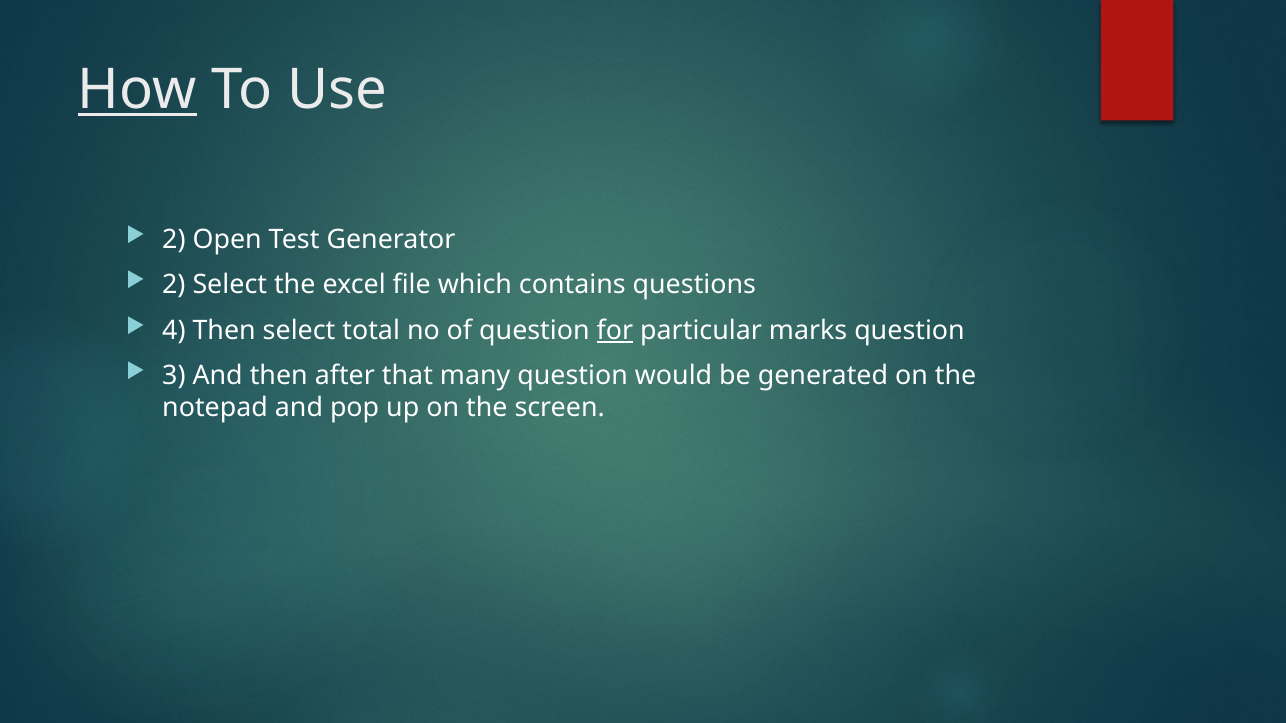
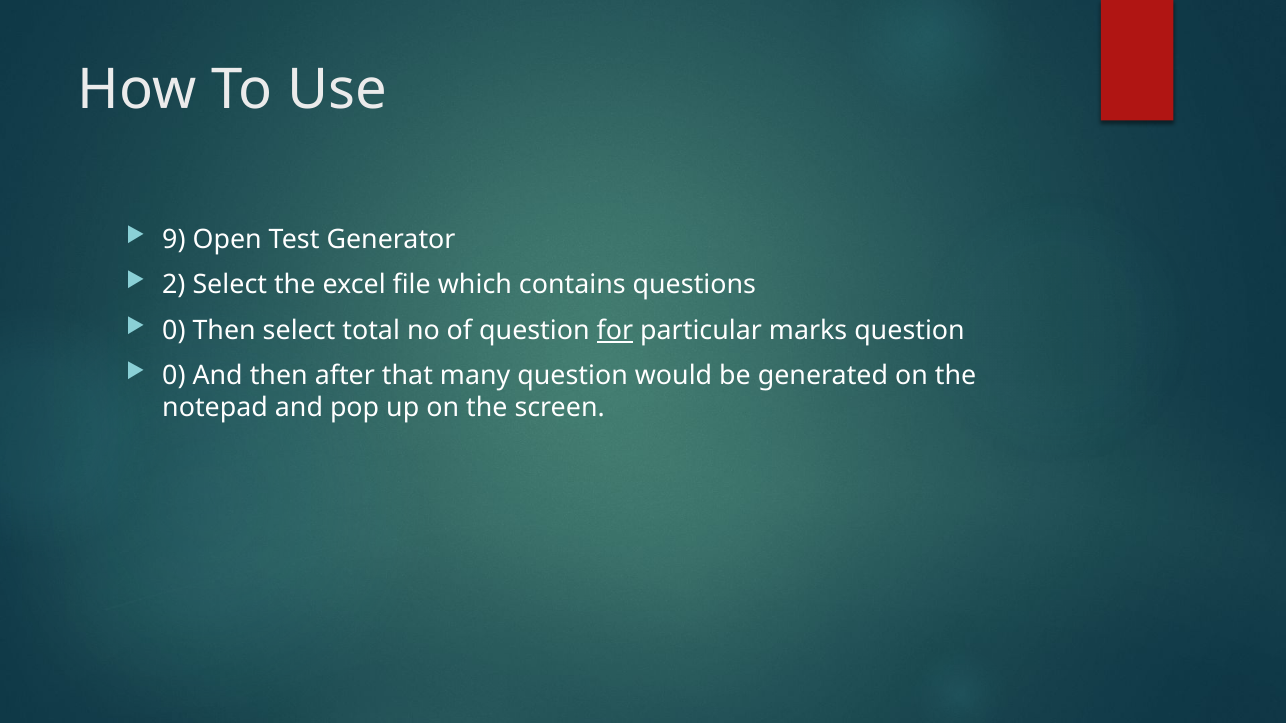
How underline: present -> none (137, 90)
2: 2 -> 9 (174, 239)
4: 4 -> 0 (174, 330)
3: 3 -> 0 (174, 376)
